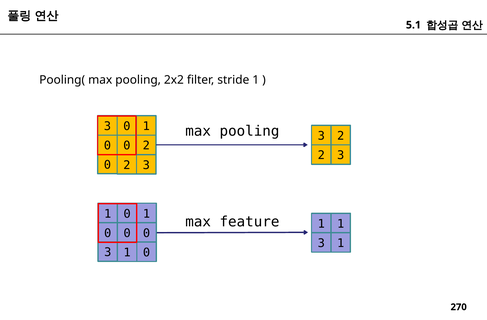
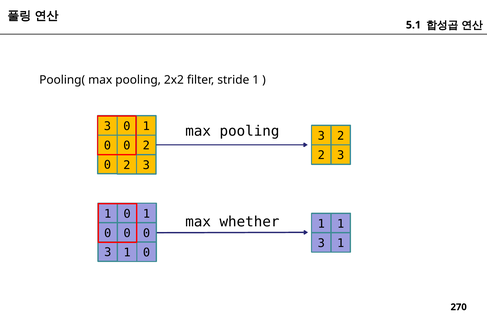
feature: feature -> whether (249, 222)
